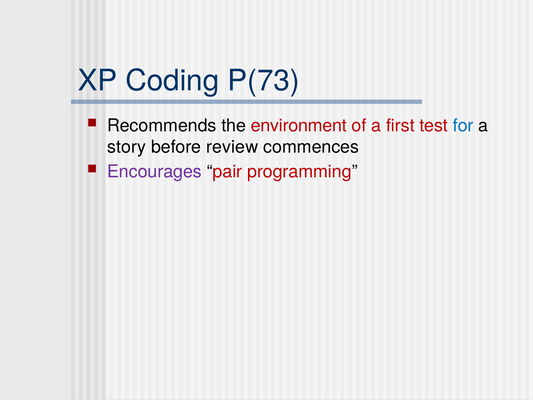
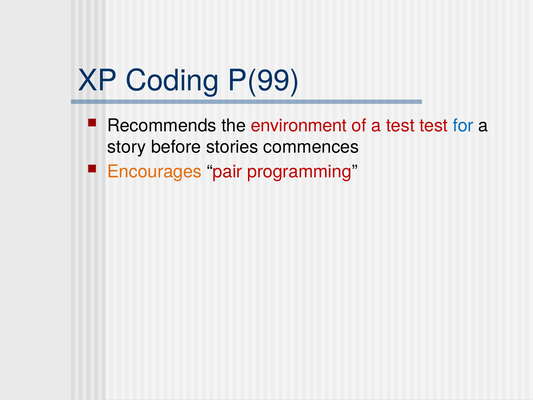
P(73: P(73 -> P(99 (264, 81)
a first: first -> test (400, 125)
review: review -> stories (232, 147)
Encourages colour: purple -> orange (154, 172)
